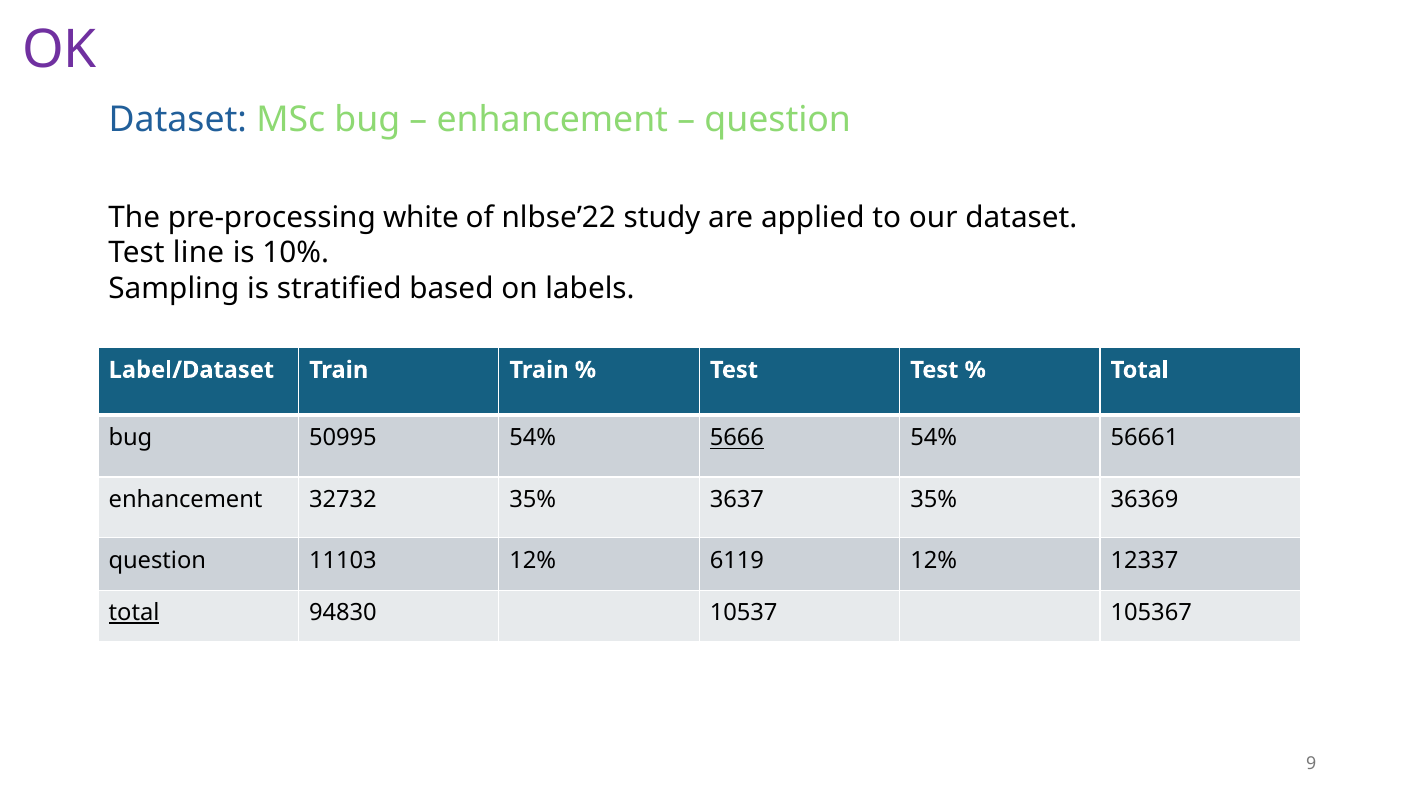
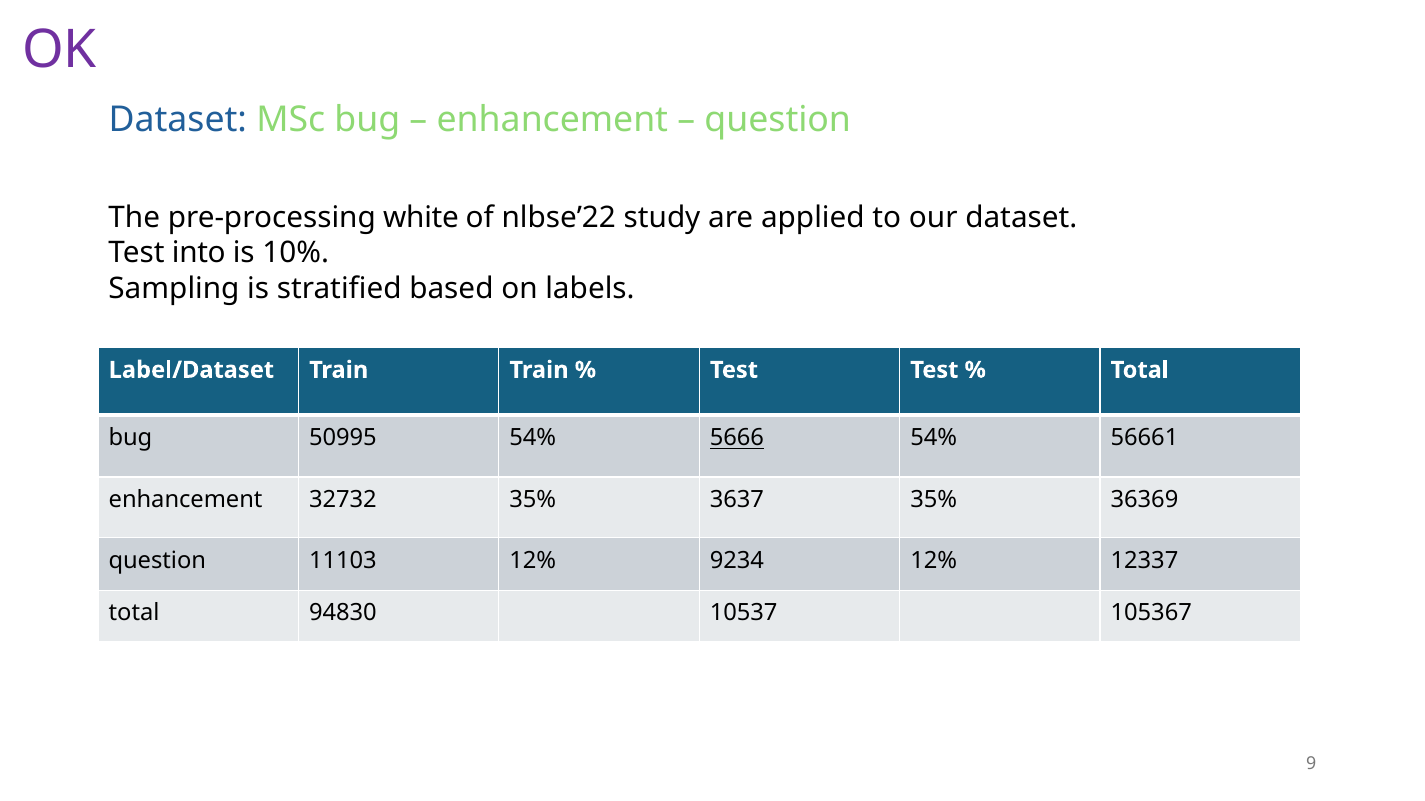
line: line -> into (199, 253)
6119: 6119 -> 9234 (737, 561)
total underline: present -> none (134, 613)
